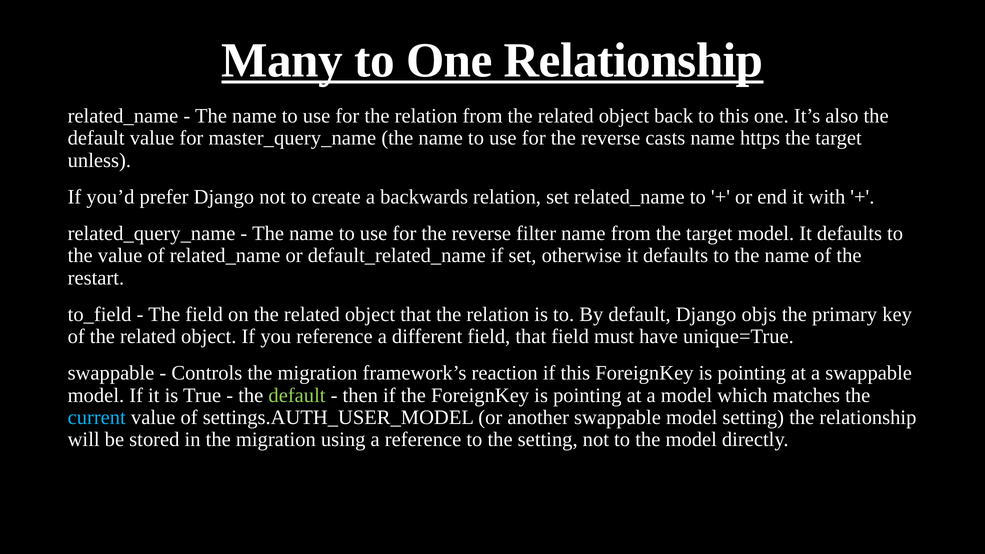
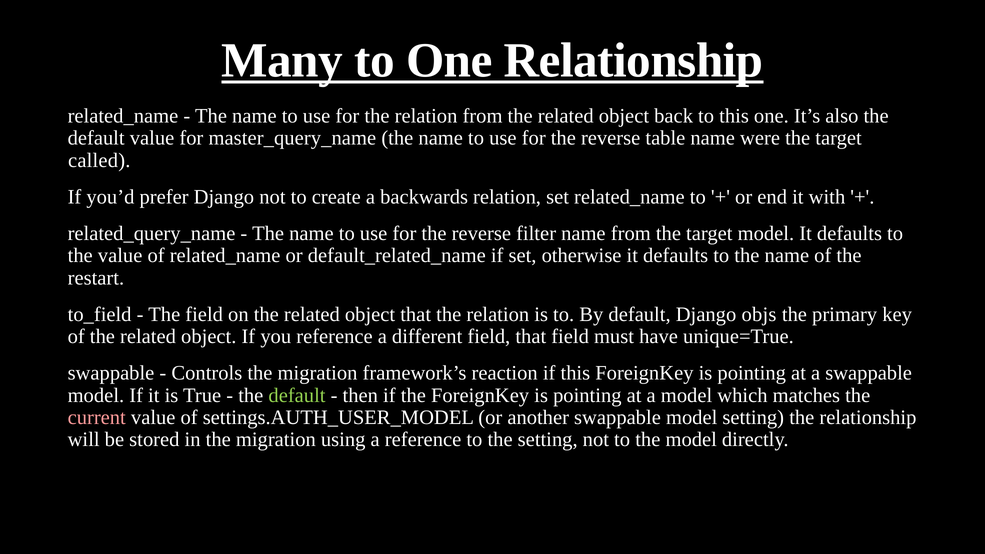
casts: casts -> table (665, 138)
https: https -> were (760, 138)
unless: unless -> called (99, 160)
current colour: light blue -> pink (97, 418)
